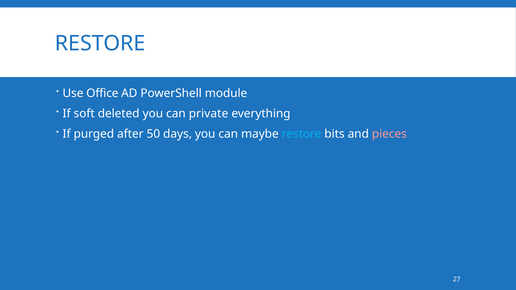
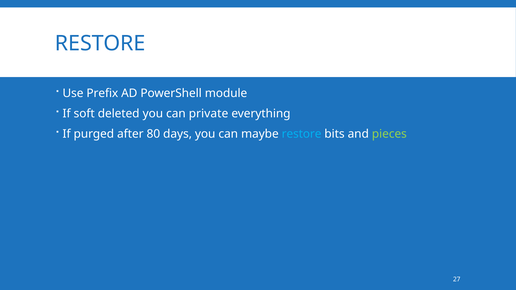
Office: Office -> Prefix (102, 93)
50: 50 -> 80 (153, 134)
pieces colour: pink -> light green (389, 134)
